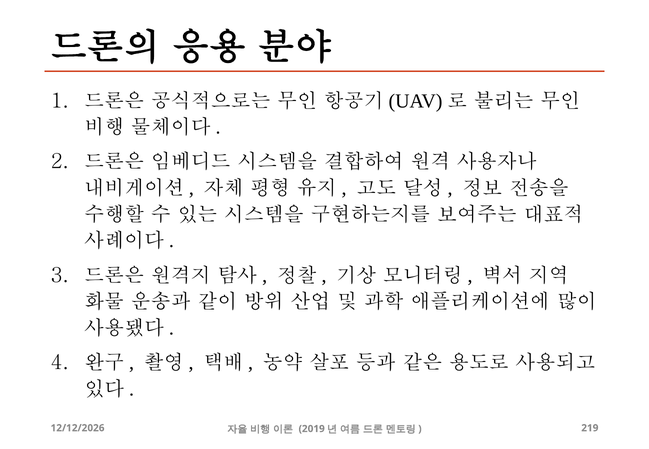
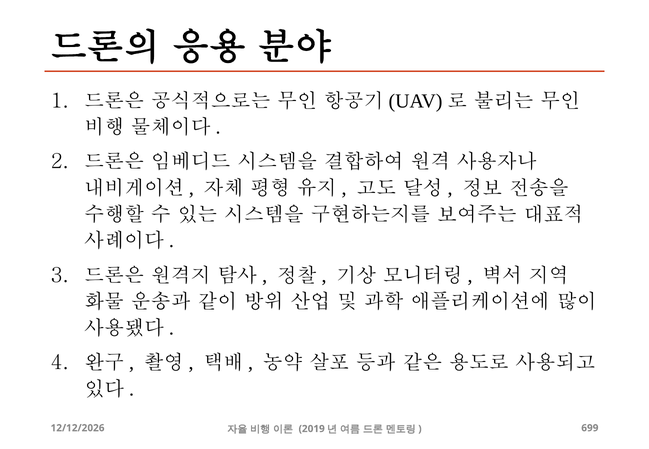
219: 219 -> 699 (590, 428)
